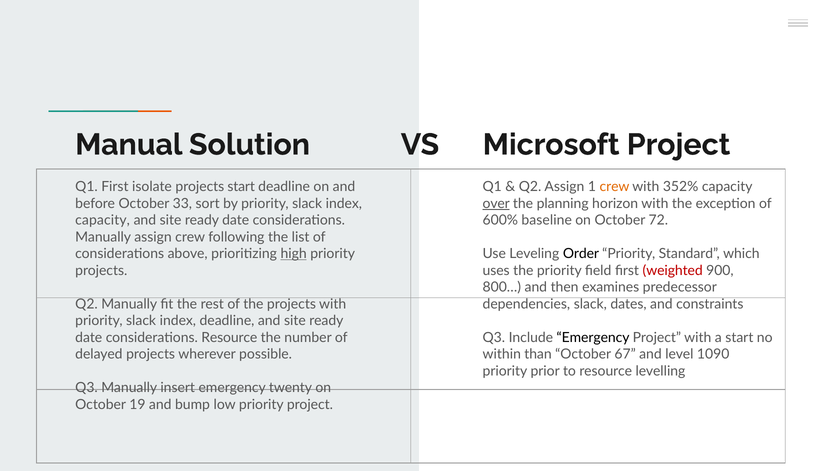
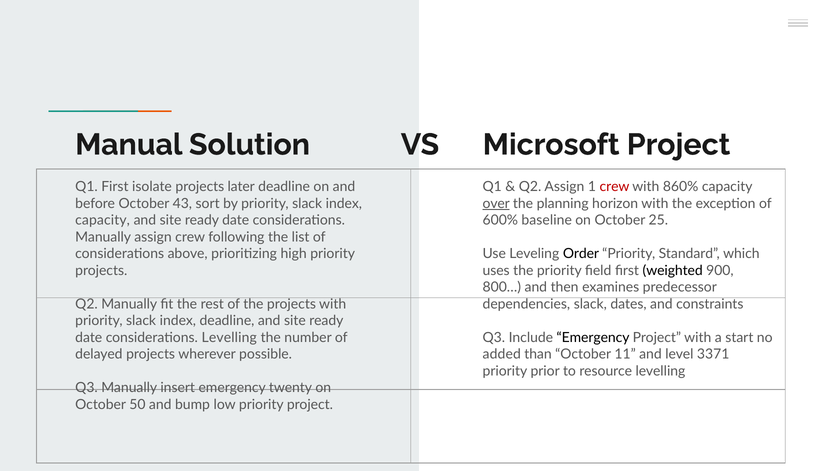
projects start: start -> later (241, 187)
crew colour: orange -> red (614, 187)
352%: 352% -> 860% (681, 187)
33: 33 -> 43 (182, 204)
72: 72 -> 25 (658, 220)
high underline: present -> none (294, 254)
weighted colour: red -> black (673, 271)
considerations Resource: Resource -> Levelling (229, 338)
within: within -> added (502, 355)
67: 67 -> 11 (625, 355)
1090: 1090 -> 3371 (713, 355)
19: 19 -> 50 (137, 405)
